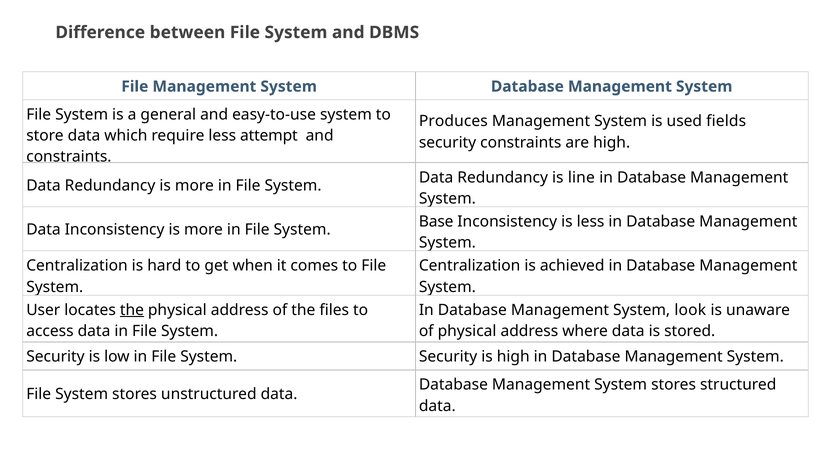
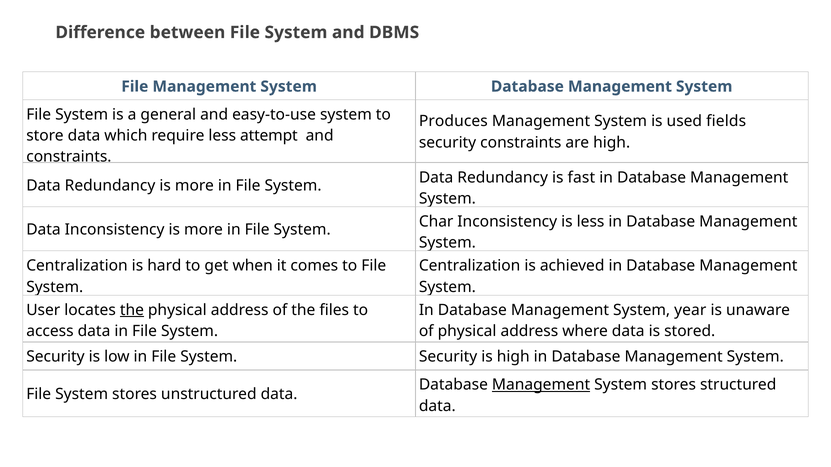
line: line -> fast (581, 178)
Base: Base -> Char (436, 222)
look: look -> year (690, 310)
Management underline: none -> present (541, 385)
